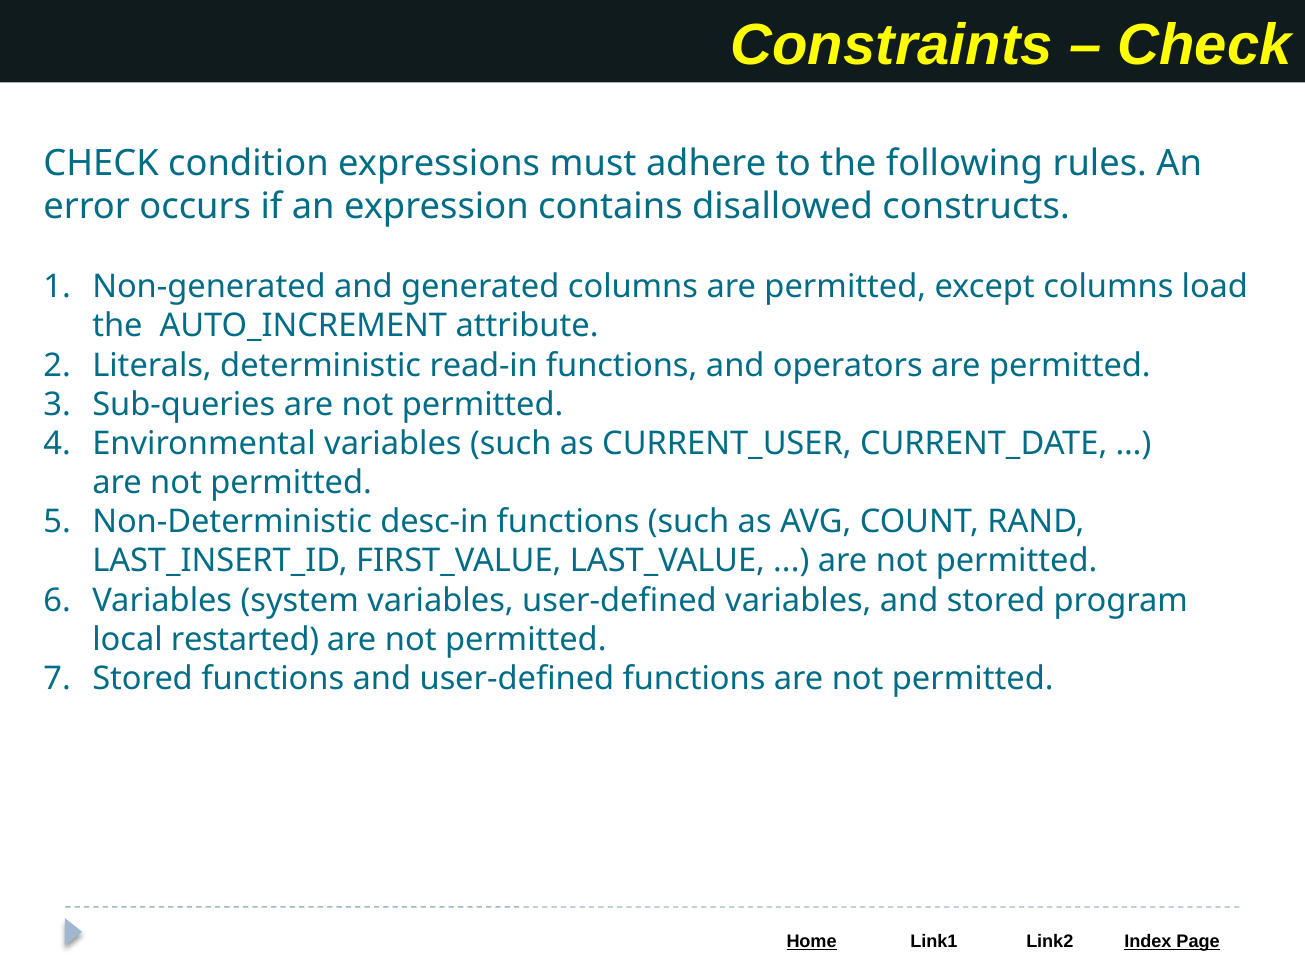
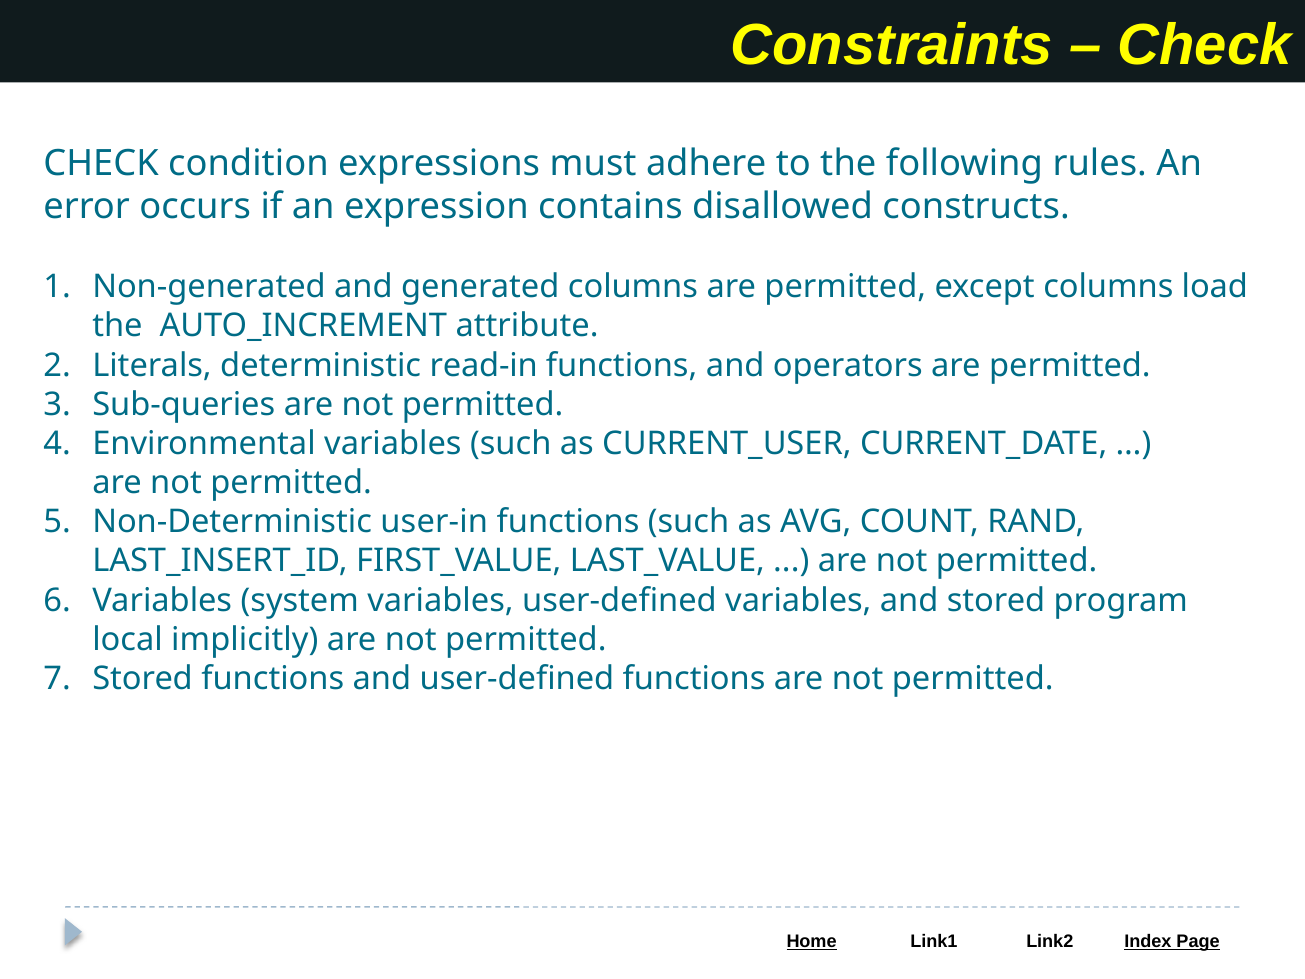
desc-in: desc-in -> user-in (434, 522)
restarted: restarted -> implicitly (245, 639)
